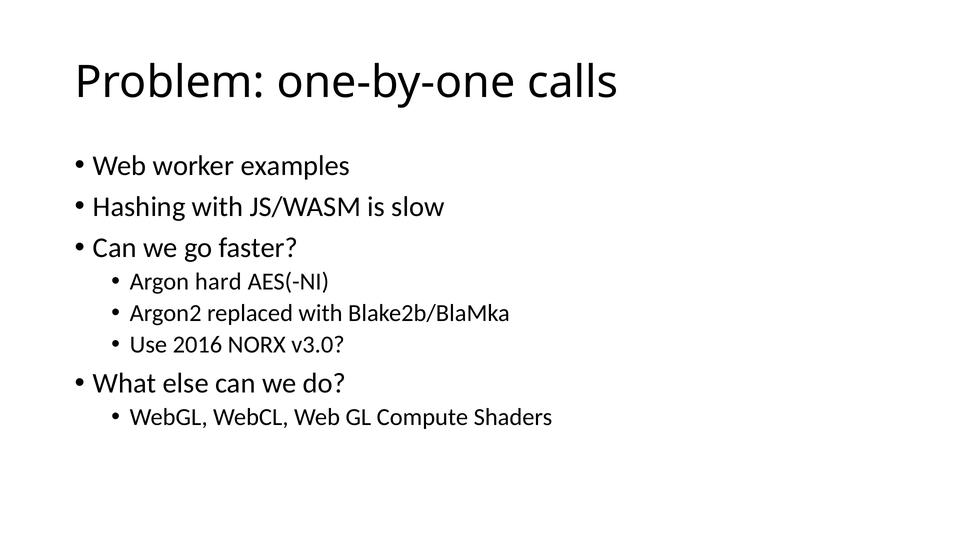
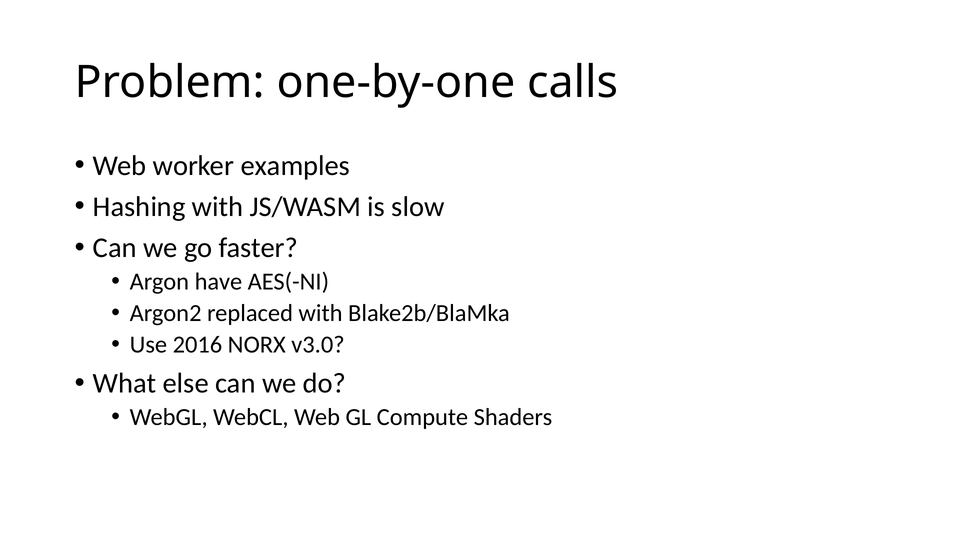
hard: hard -> have (218, 281)
